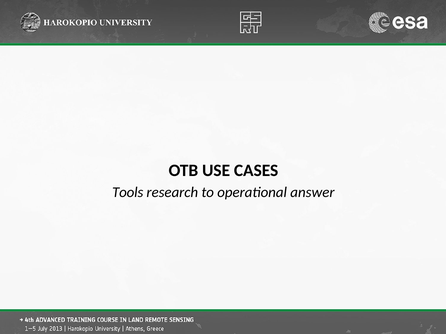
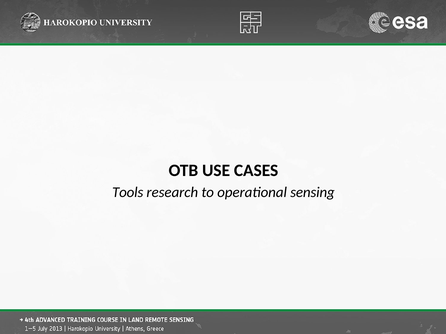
answer: answer -> sensing (313, 193)
